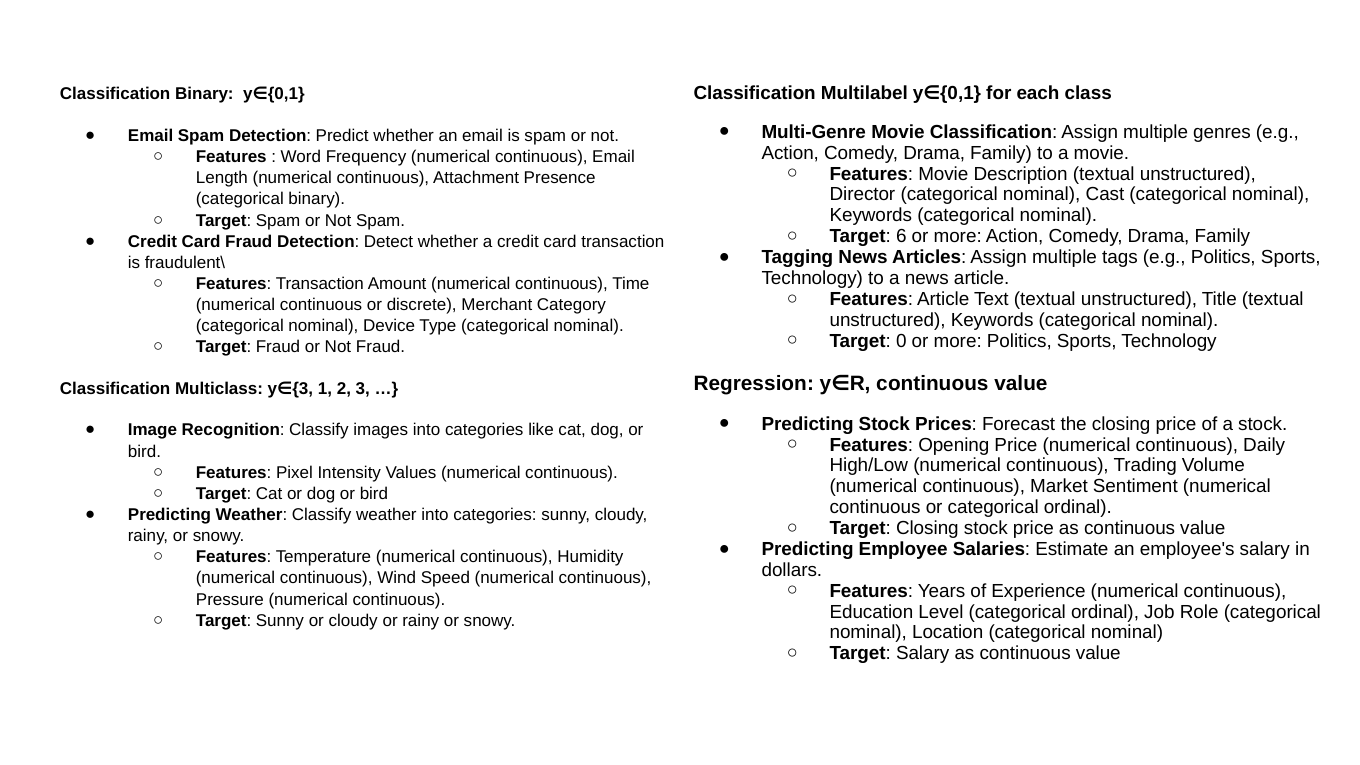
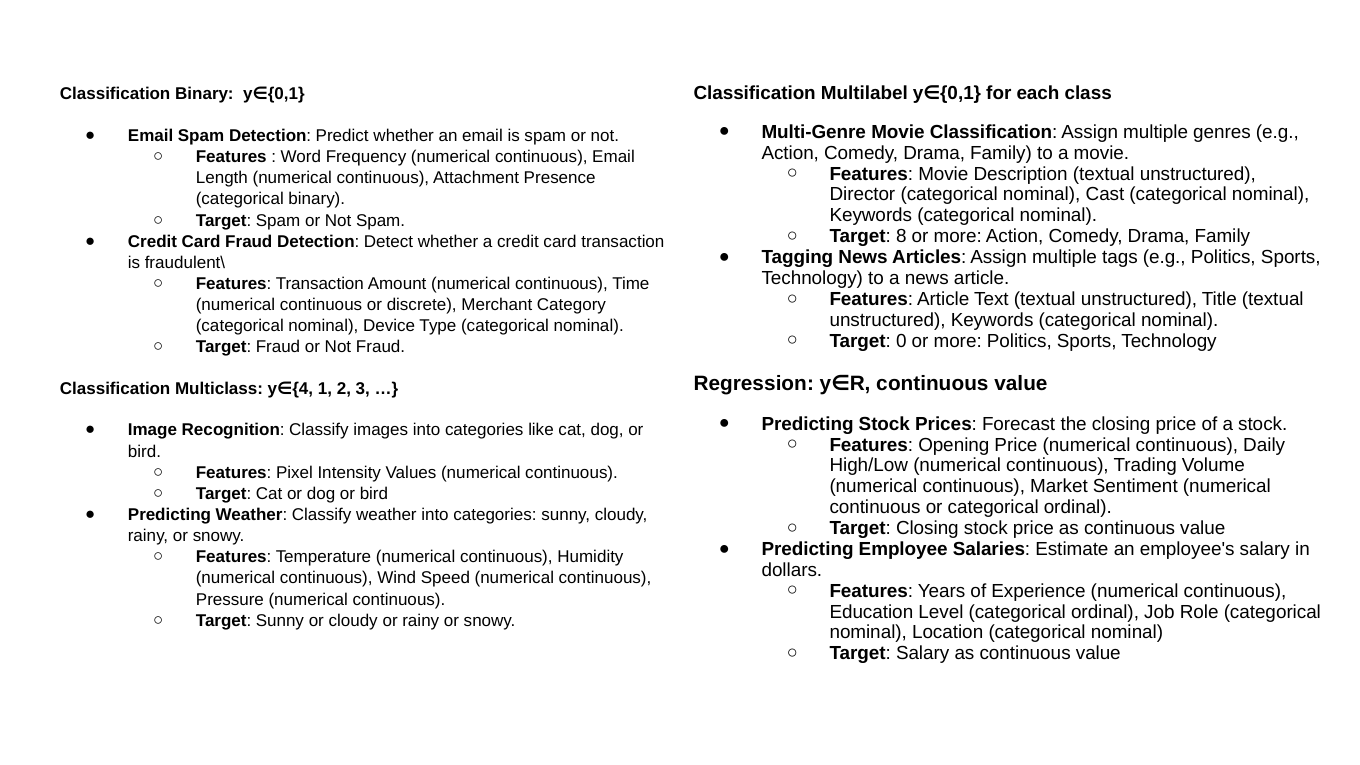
6: 6 -> 8 (901, 236)
3: 3 -> 4 (303, 389)
